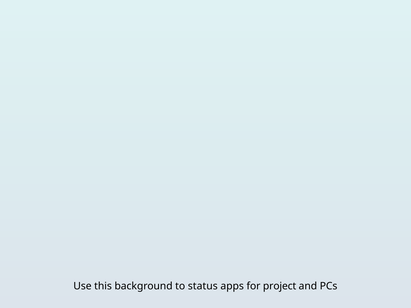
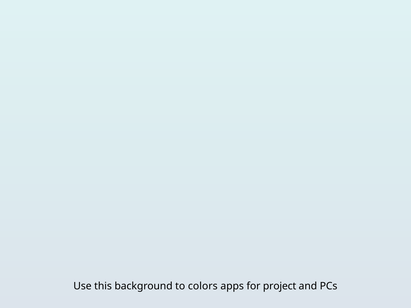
status: status -> colors (203, 286)
